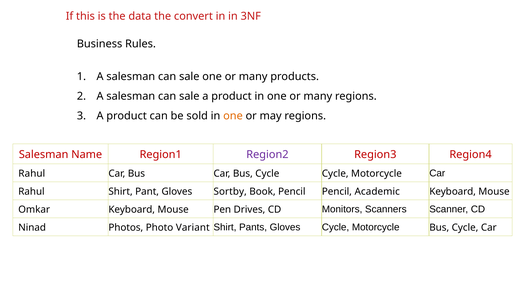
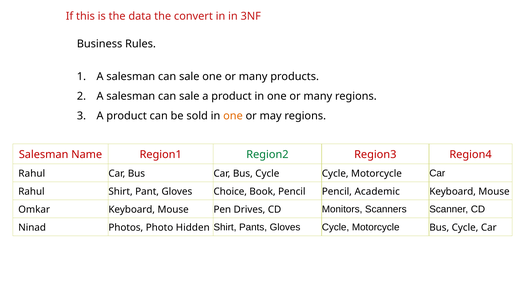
Region2 colour: purple -> green (267, 155)
Sortby: Sortby -> Choice (230, 192)
Variant: Variant -> Hidden (193, 228)
